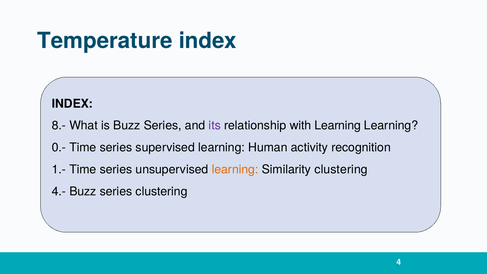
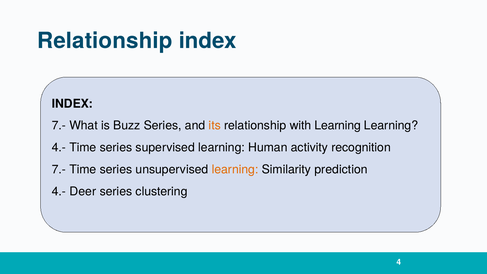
Temperature: Temperature -> Relationship (105, 41)
8.-: 8.- -> 7.- (59, 126)
its colour: purple -> orange (215, 126)
0.-: 0.- -> 4.- (59, 148)
1.-: 1.- -> 7.- (59, 169)
Similarity clustering: clustering -> prediction (341, 169)
4.- Buzz: Buzz -> Deer (83, 191)
